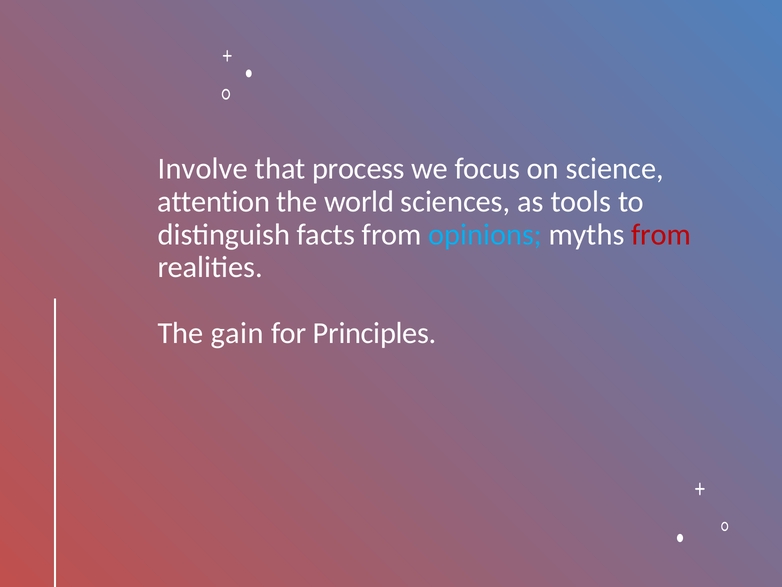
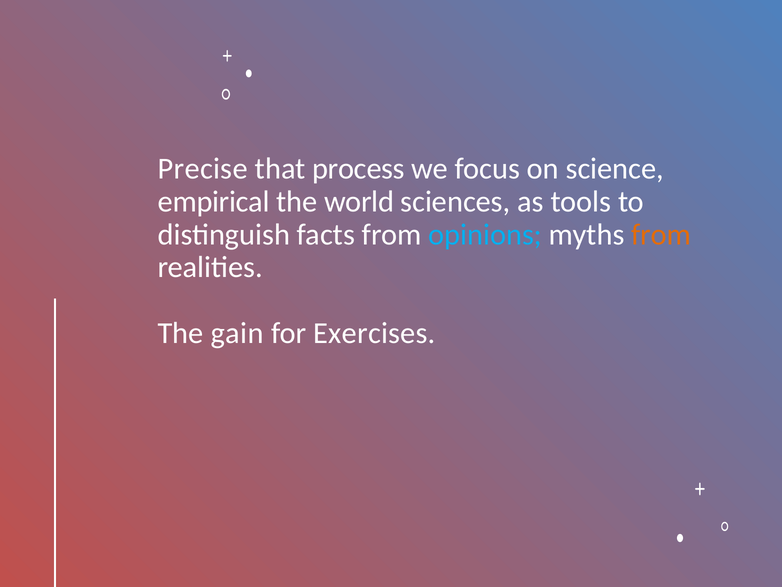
Involve: Involve -> Precise (203, 169)
attention: attention -> empirical (214, 201)
from colour: red -> orange (661, 234)
Principles: Principles -> Exercises (374, 333)
